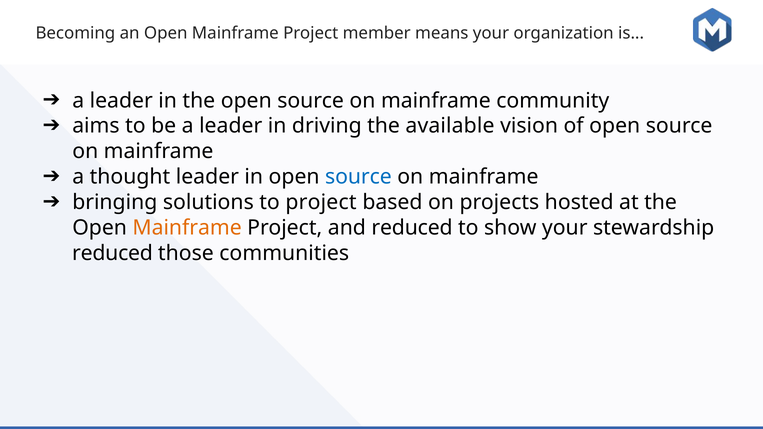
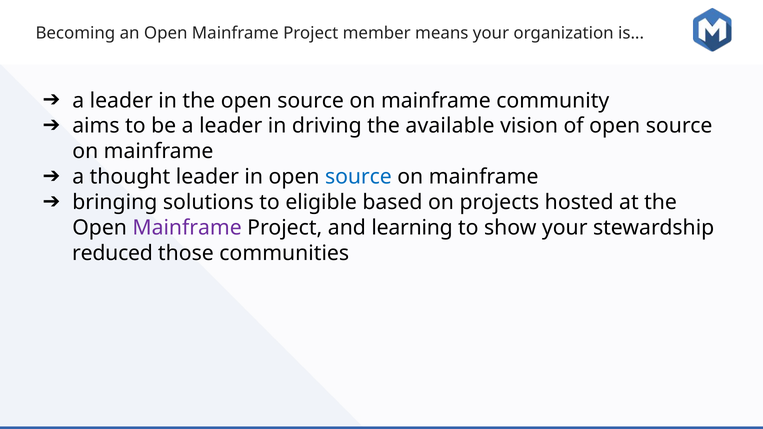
to project: project -> eligible (321, 202)
Mainframe colour: orange -> purple (187, 228)
and reduced: reduced -> learning (412, 228)
